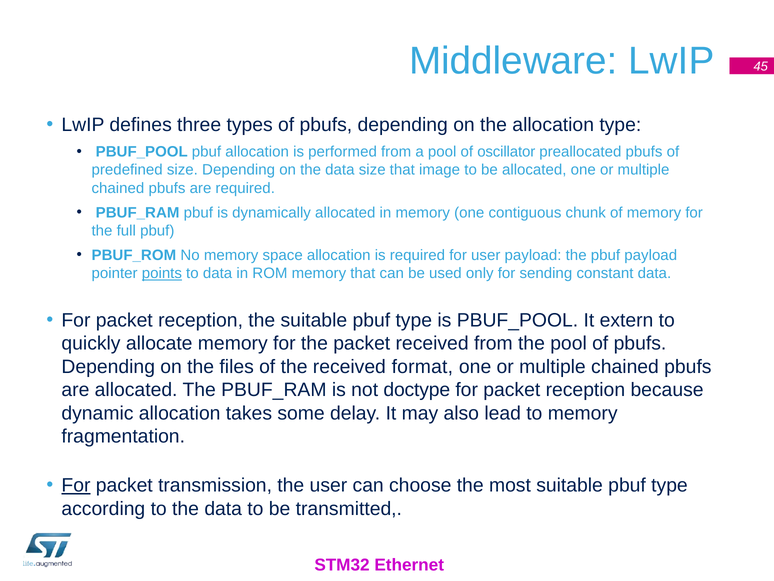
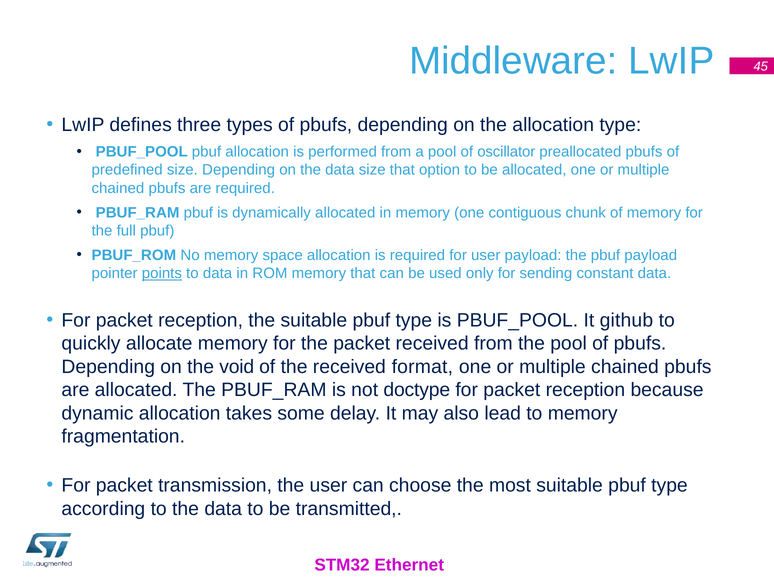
image: image -> option (440, 170)
extern: extern -> github (626, 320)
files: files -> void (237, 366)
For underline: present -> none (76, 485)
